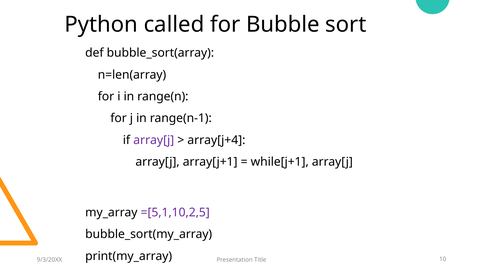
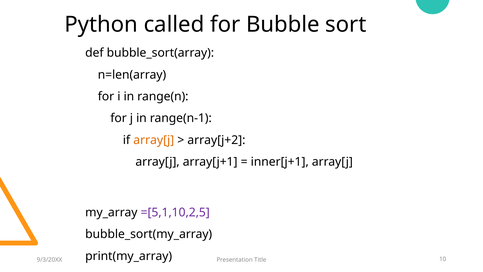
array[j colour: purple -> orange (154, 140)
array[j+4: array[j+4 -> array[j+2 (216, 140)
while[j+1: while[j+1 -> inner[j+1 (280, 162)
